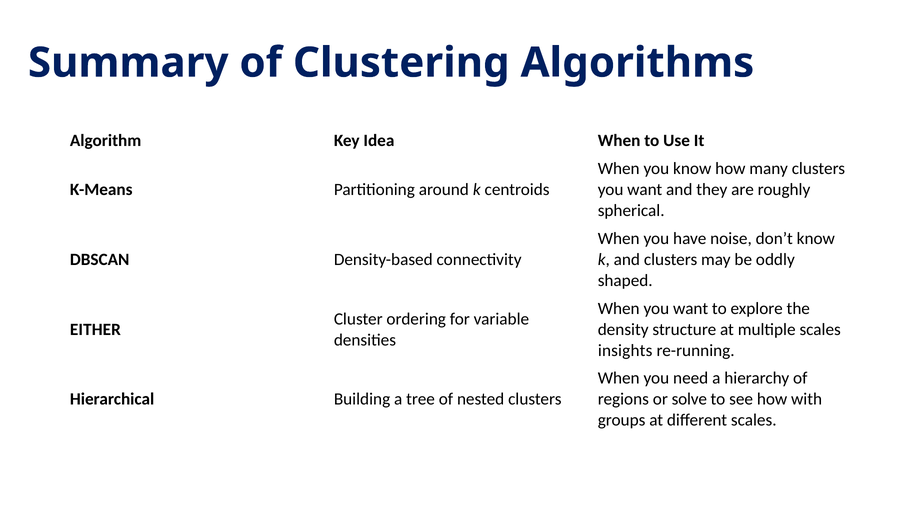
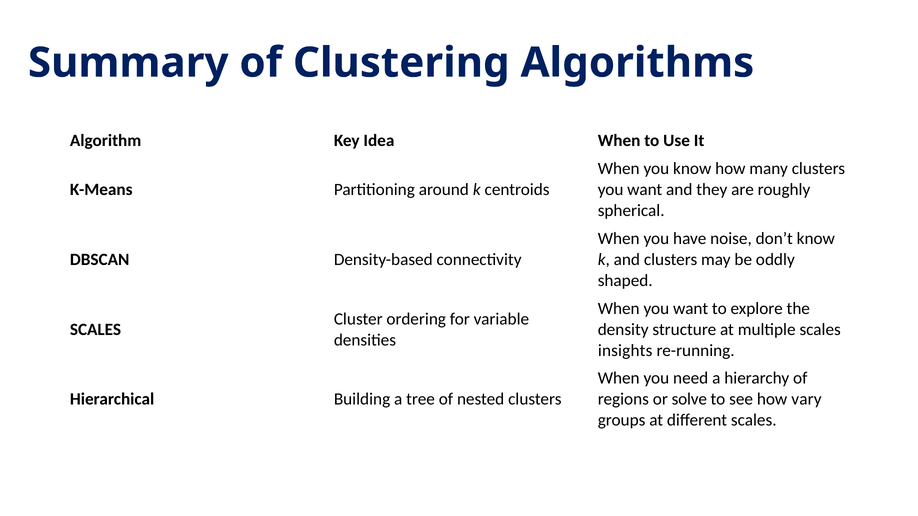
EITHER: EITHER -> SCALES (96, 330)
with: with -> vary (806, 400)
